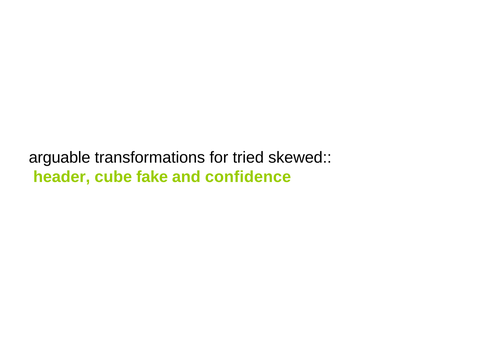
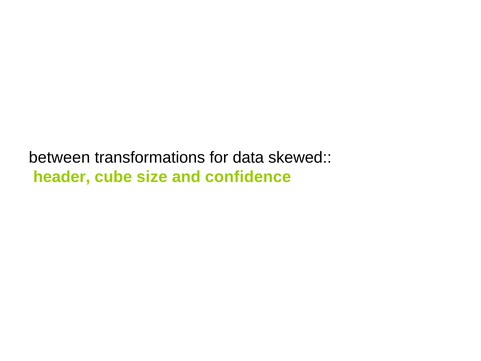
arguable: arguable -> between (59, 157)
tried: tried -> data (248, 157)
fake: fake -> size (152, 177)
